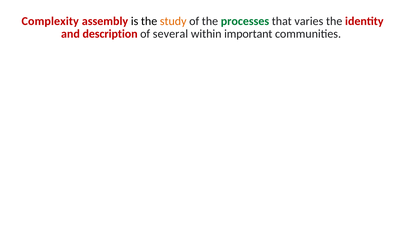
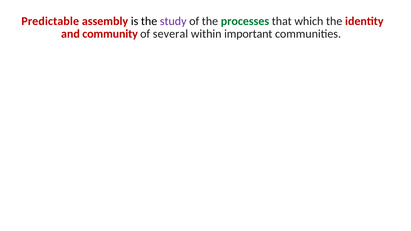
Complexity: Complexity -> Predictable (50, 21)
study colour: orange -> purple (173, 21)
varies: varies -> which (309, 21)
description: description -> community (110, 34)
